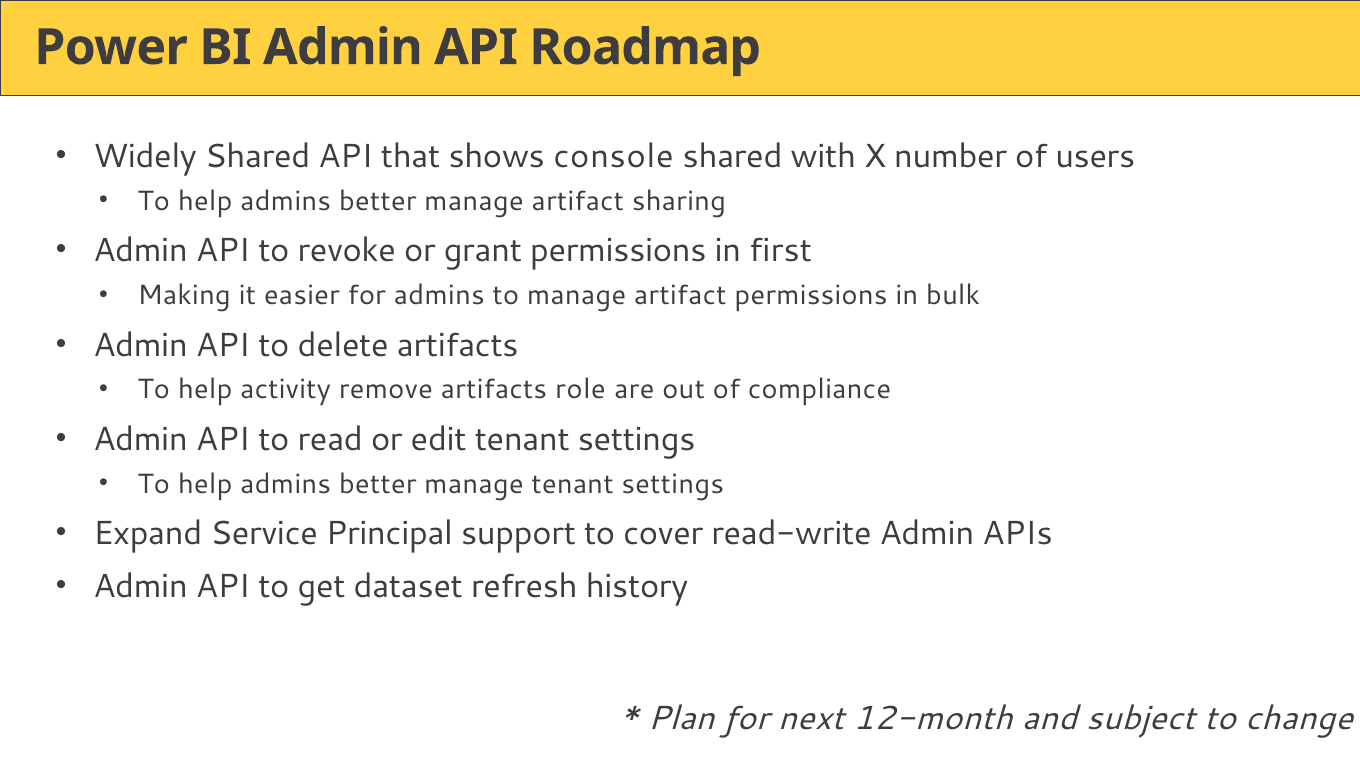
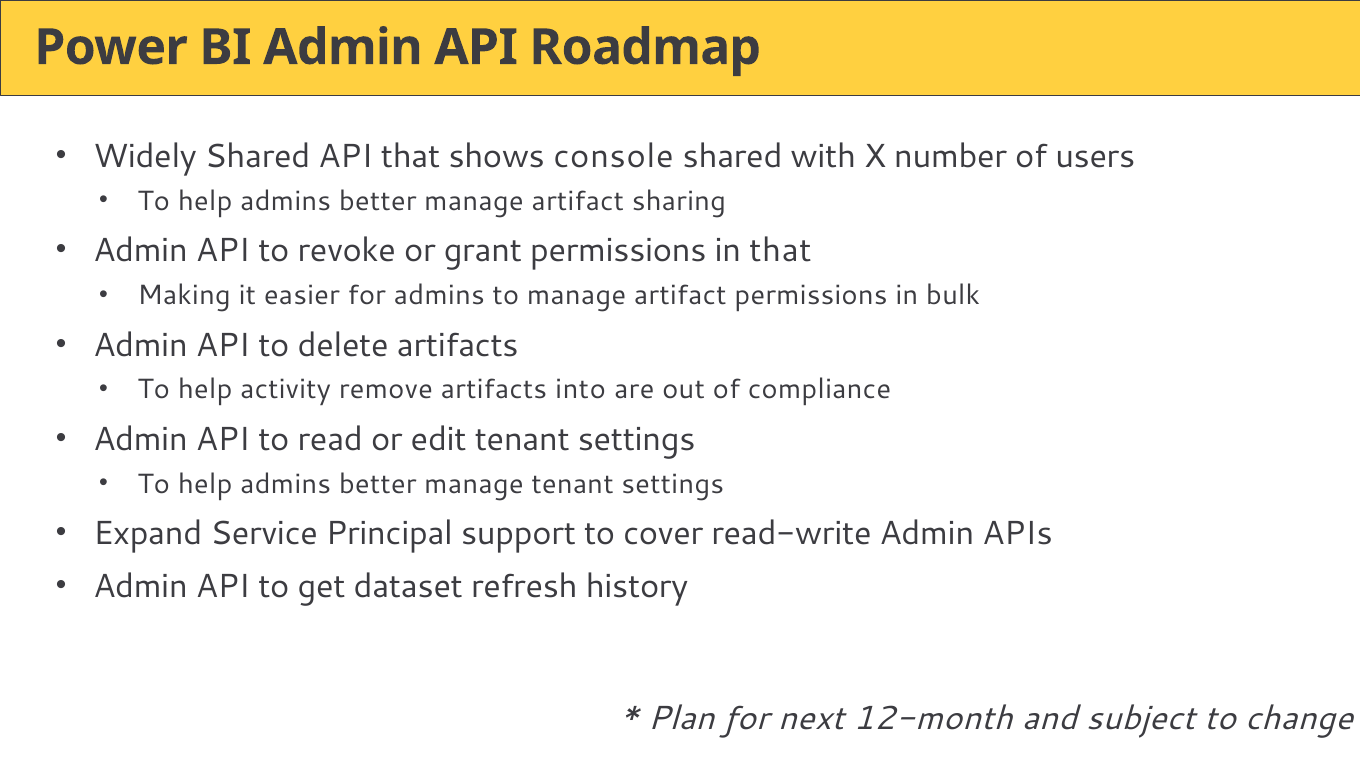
in first: first -> that (780, 251)
role: role -> into (581, 390)
